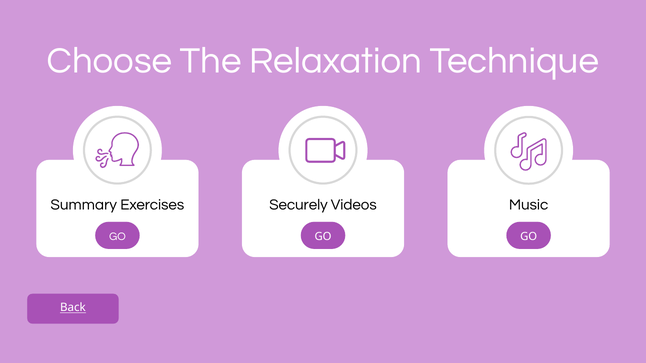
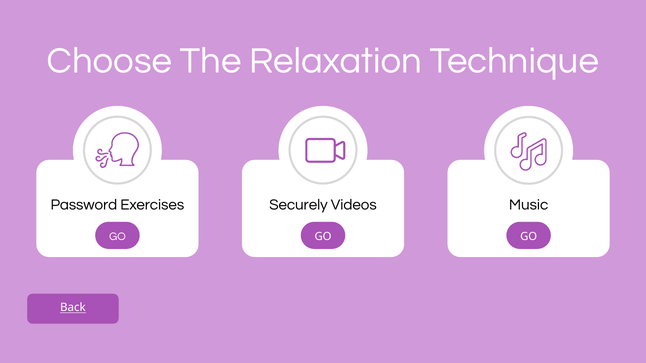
Summary: Summary -> Password (84, 205)
